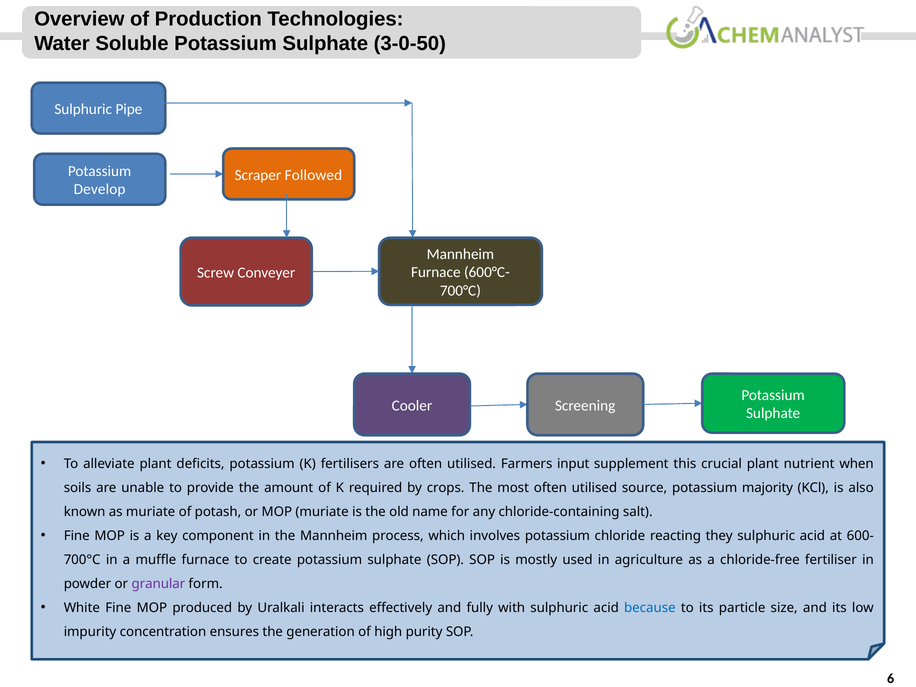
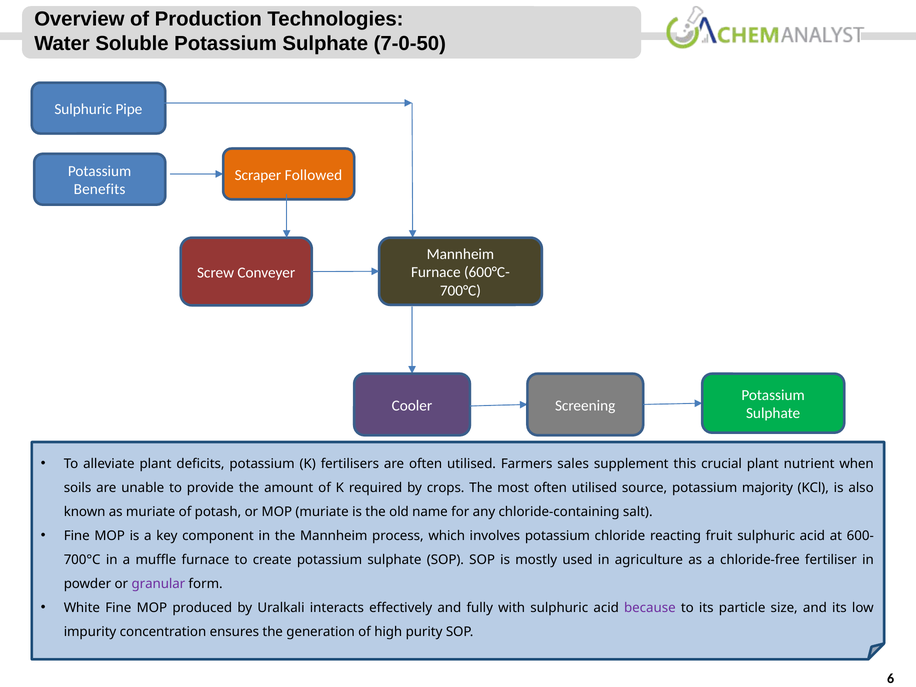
3-0-50: 3-0-50 -> 7-0-50 (410, 43)
Develop: Develop -> Benefits (100, 189)
input: input -> sales (573, 464)
they: they -> fruit (719, 536)
because colour: blue -> purple (650, 608)
